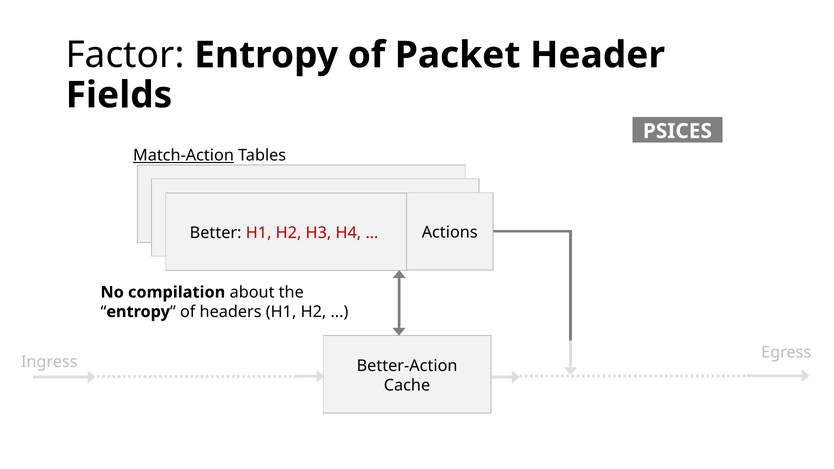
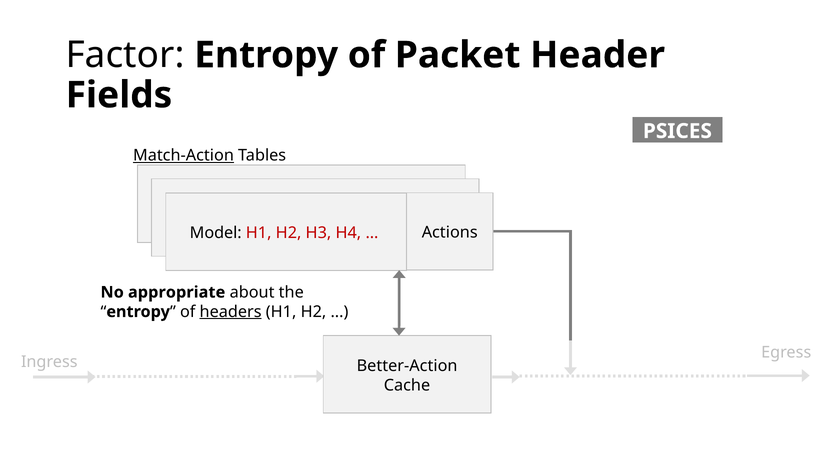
Better: Better -> Model (216, 233)
compilation: compilation -> appropriate (177, 292)
headers underline: none -> present (231, 312)
